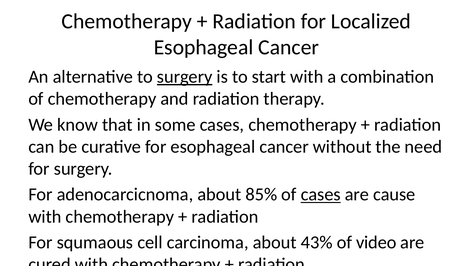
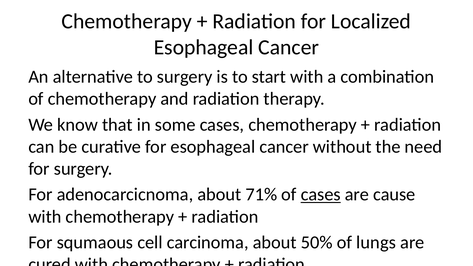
surgery underline: present -> none (185, 77)
85%: 85% -> 71% (261, 195)
43%: 43% -> 50% (317, 242)
video: video -> lungs (376, 242)
